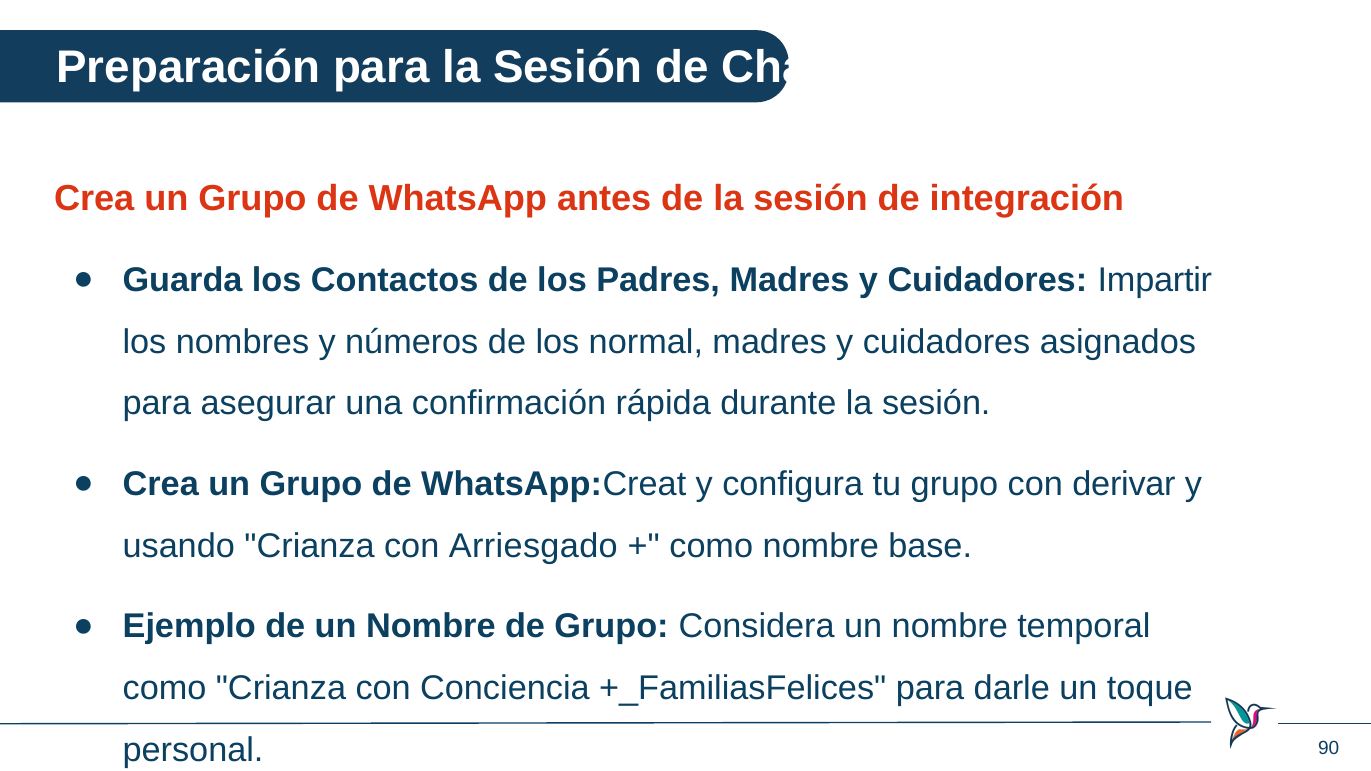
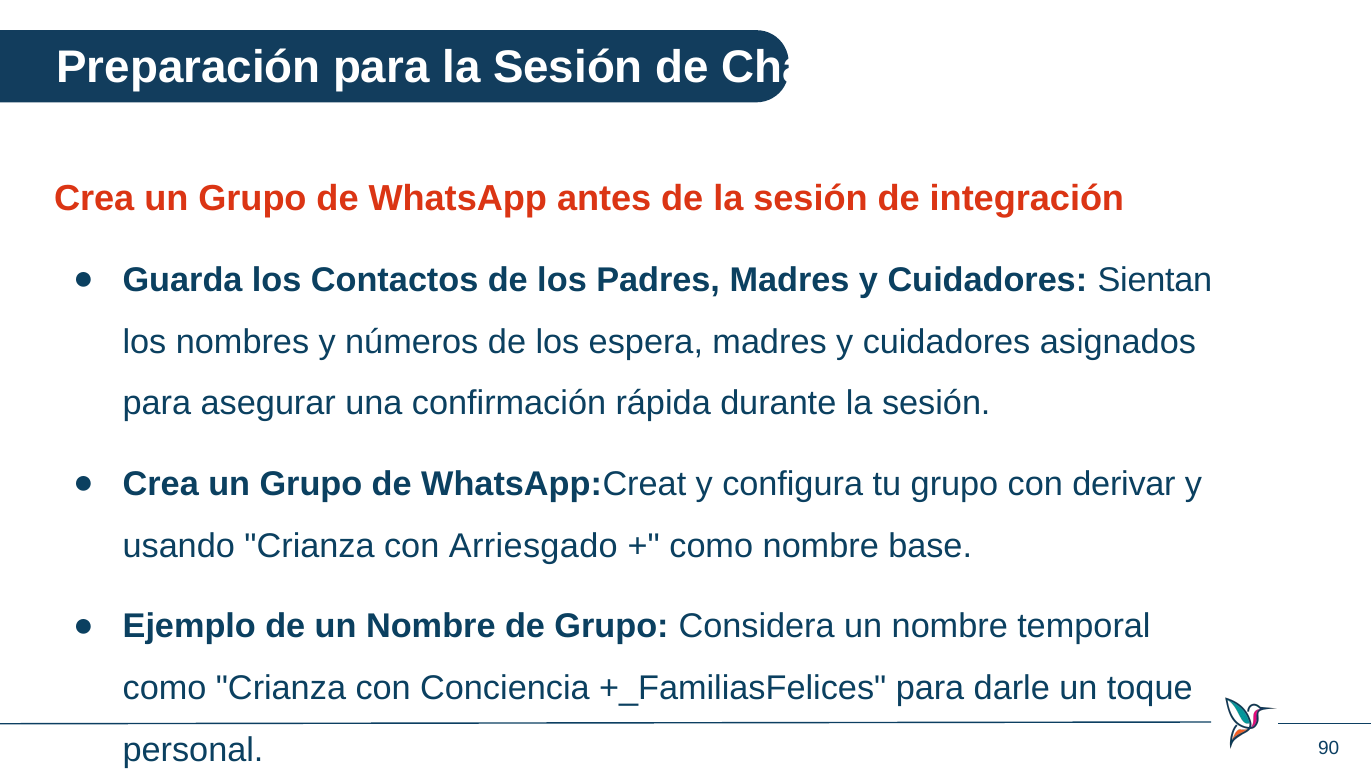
Impartir: Impartir -> Sientan (1155, 280)
normal: normal -> espera (646, 342)
